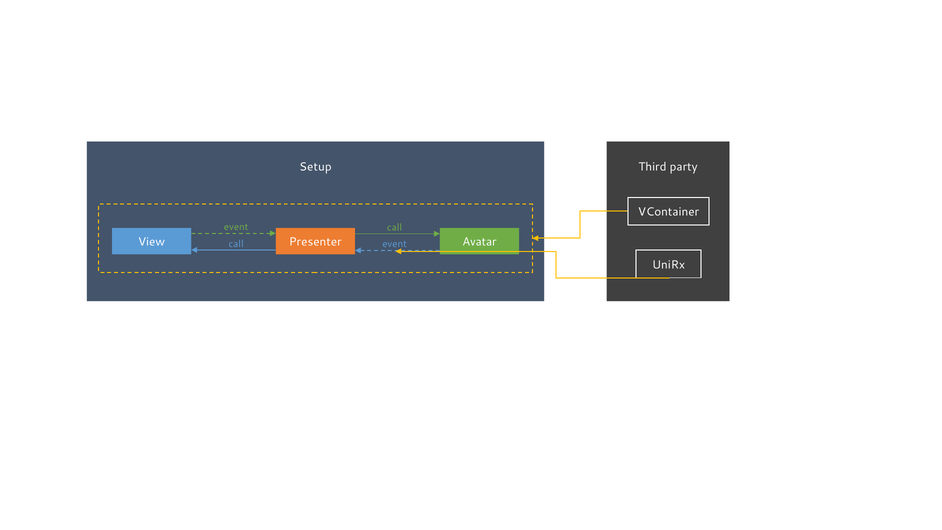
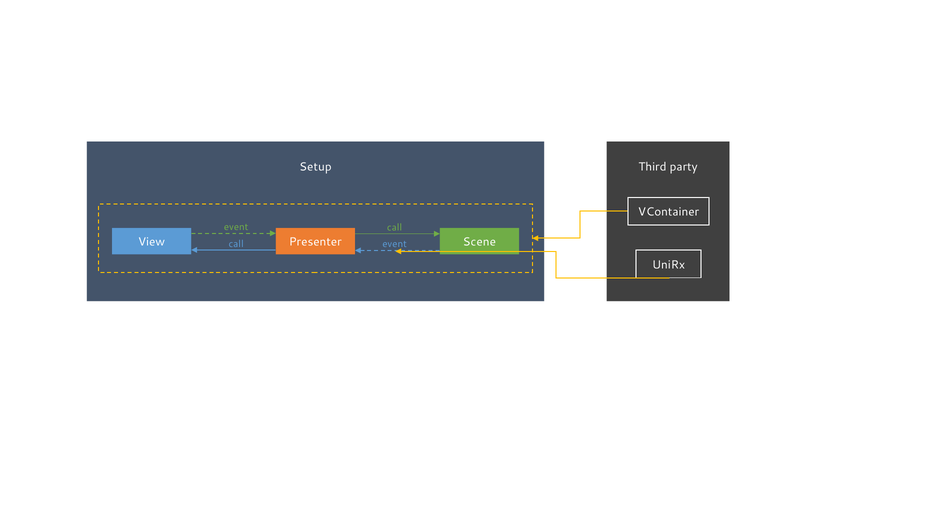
Avatar: Avatar -> Scene (479, 242)
